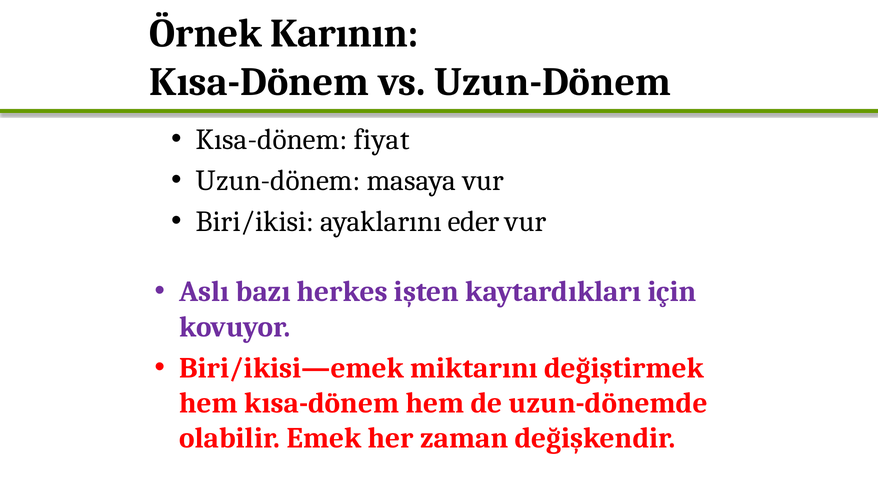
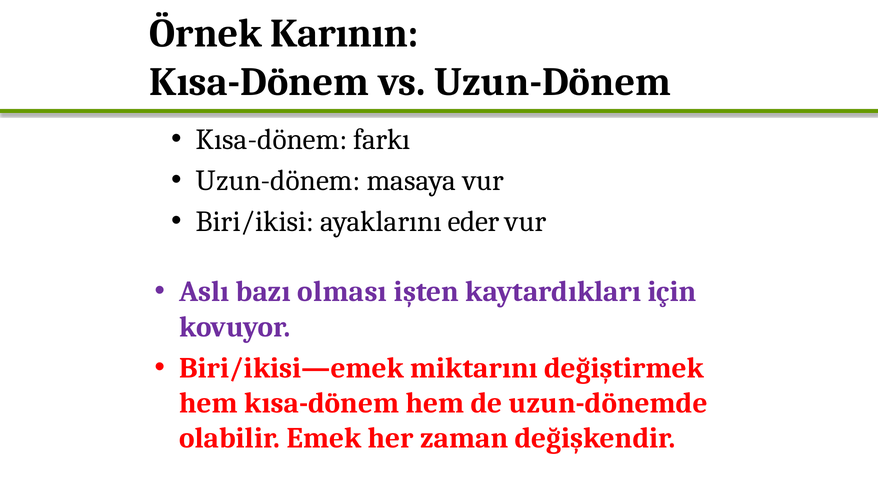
fiyat: fiyat -> farkı (382, 139)
herkes: herkes -> olması (342, 292)
